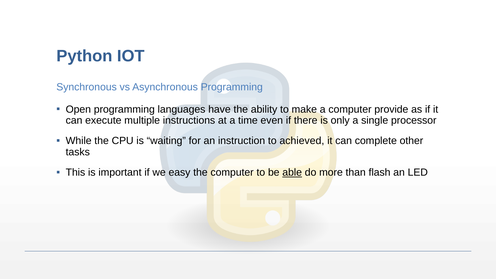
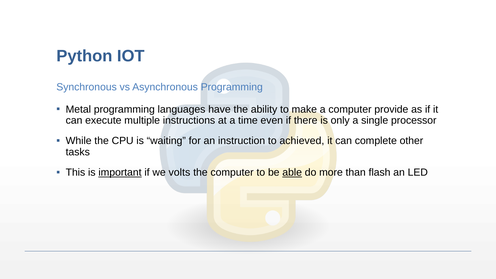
Open: Open -> Metal (78, 109)
important underline: none -> present (120, 173)
easy: easy -> volts (179, 173)
